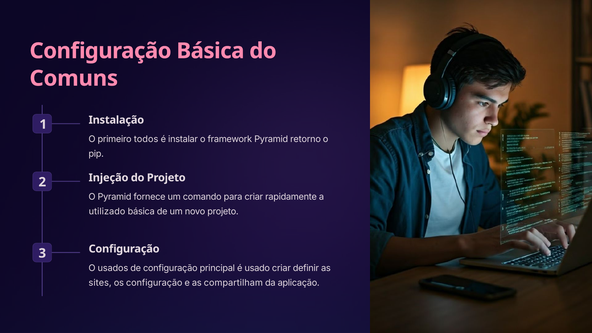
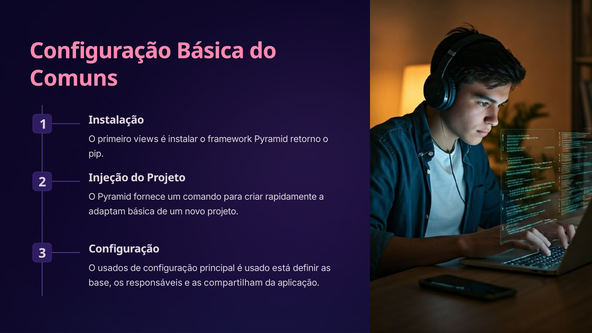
todos: todos -> views (146, 139)
utilizado: utilizado -> adaptam (107, 212)
usado criar: criar -> está (281, 268)
sites: sites -> base (100, 283)
os configuração: configuração -> responsáveis (154, 283)
